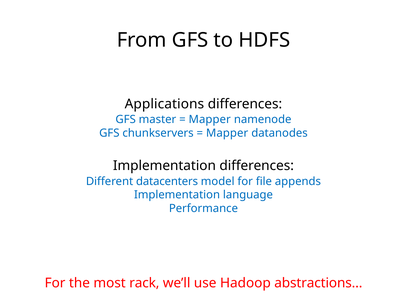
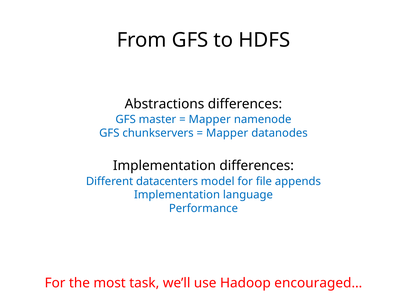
Applications: Applications -> Abstractions (164, 104)
rack: rack -> task (144, 283)
abstractions…: abstractions… -> encouraged… (318, 283)
